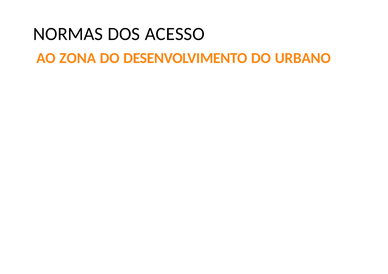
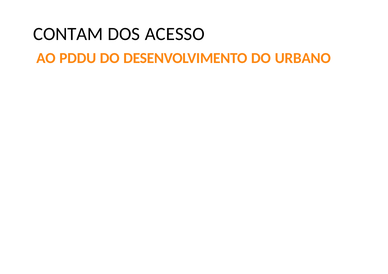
NORMAS: NORMAS -> CONTAM (68, 34)
ZONA: ZONA -> PDDU (78, 58)
